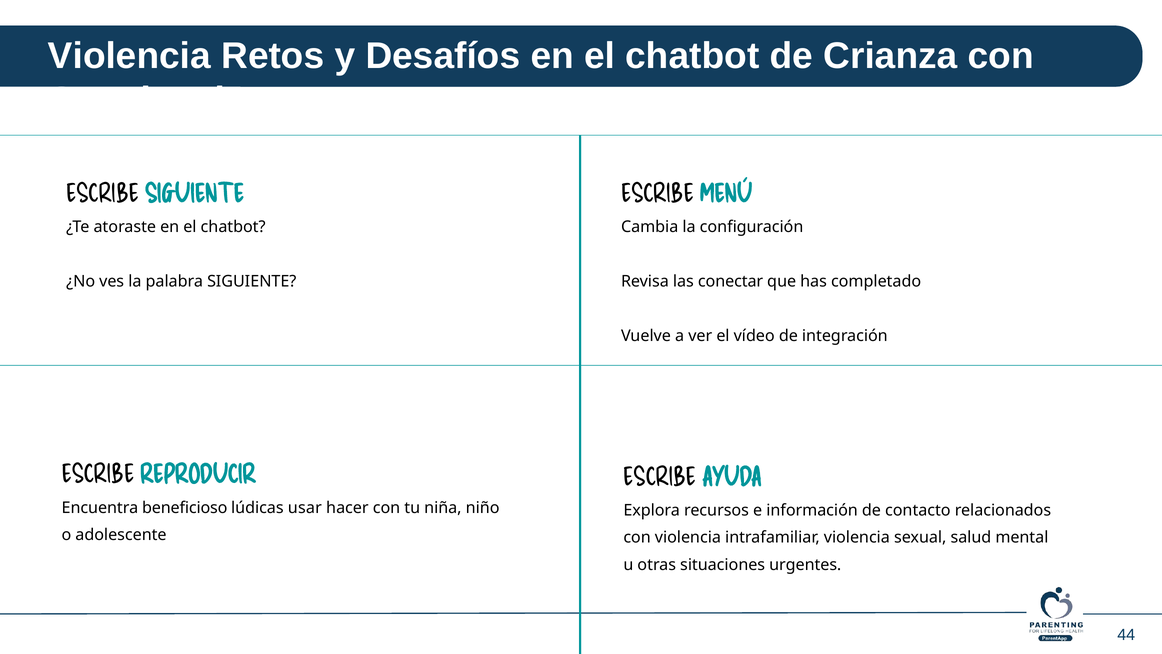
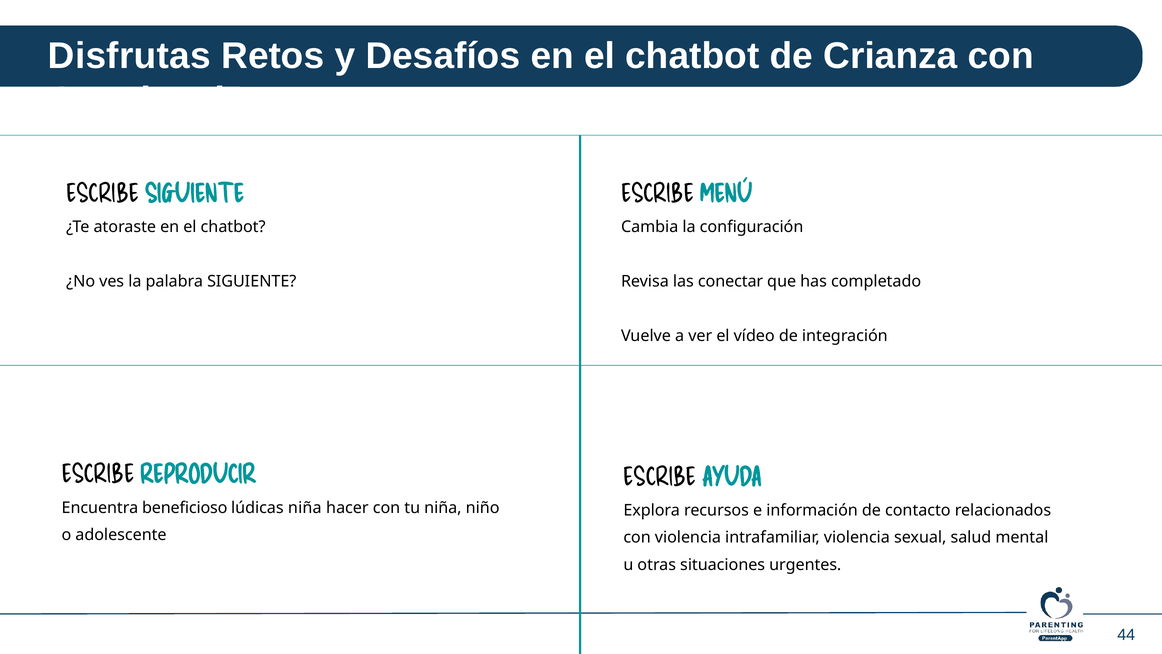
Violencia: Violencia -> Disfrutas (129, 56)
lúdicas usar: usar -> niña (305, 507)
